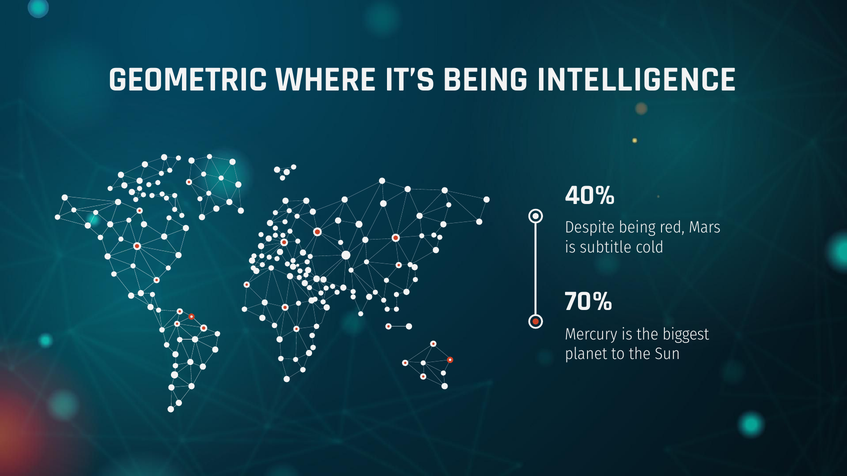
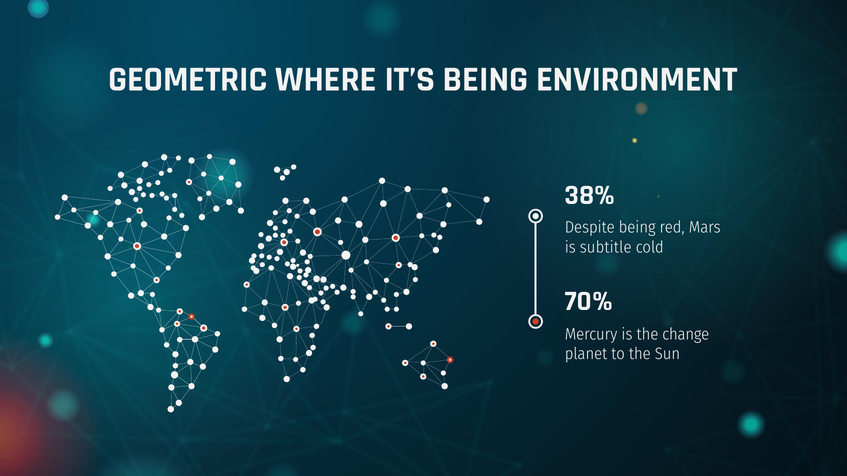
INTELLIGENCE: INTELLIGENCE -> ENVIRONMENT (637, 79)
40%: 40% -> 38% (590, 195)
biggest: biggest -> change (686, 334)
